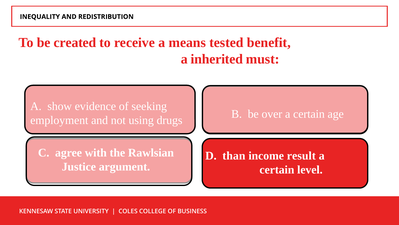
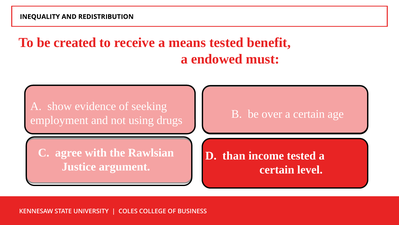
inherited: inherited -> endowed (217, 59)
income result: result -> tested (301, 155)
